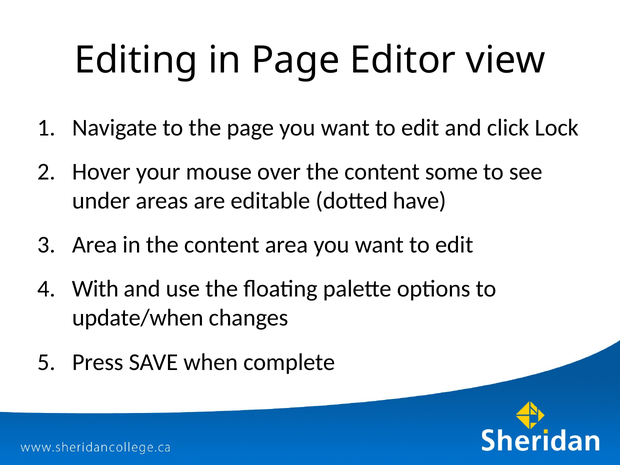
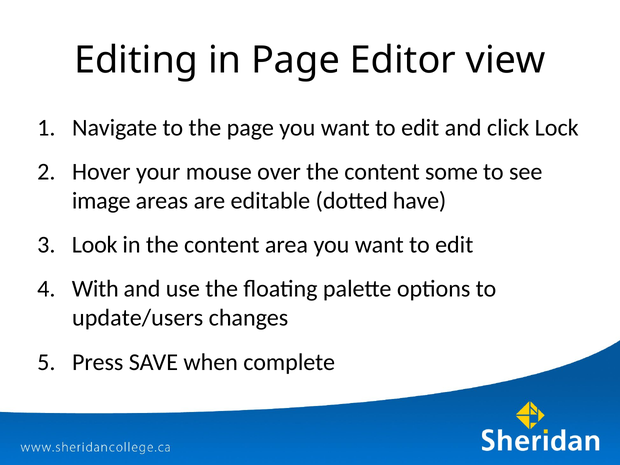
under: under -> image (101, 201)
Area: Area -> Look (95, 245)
update/when: update/when -> update/users (138, 318)
